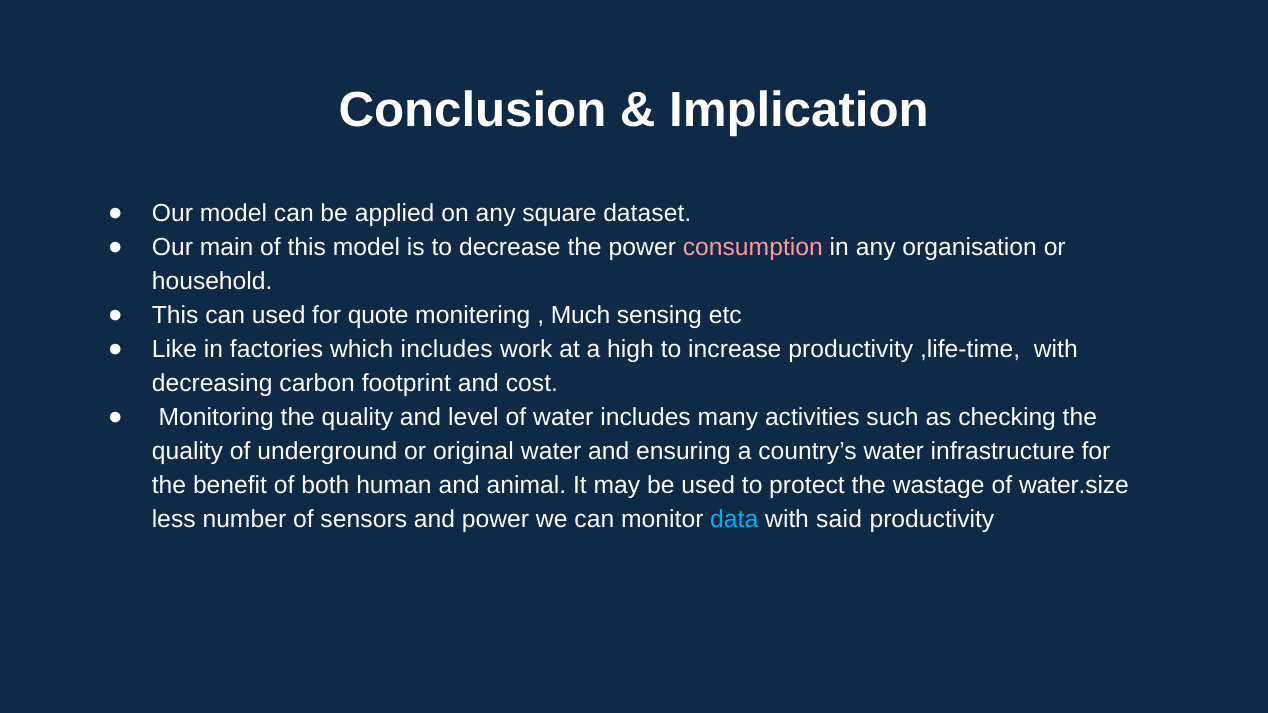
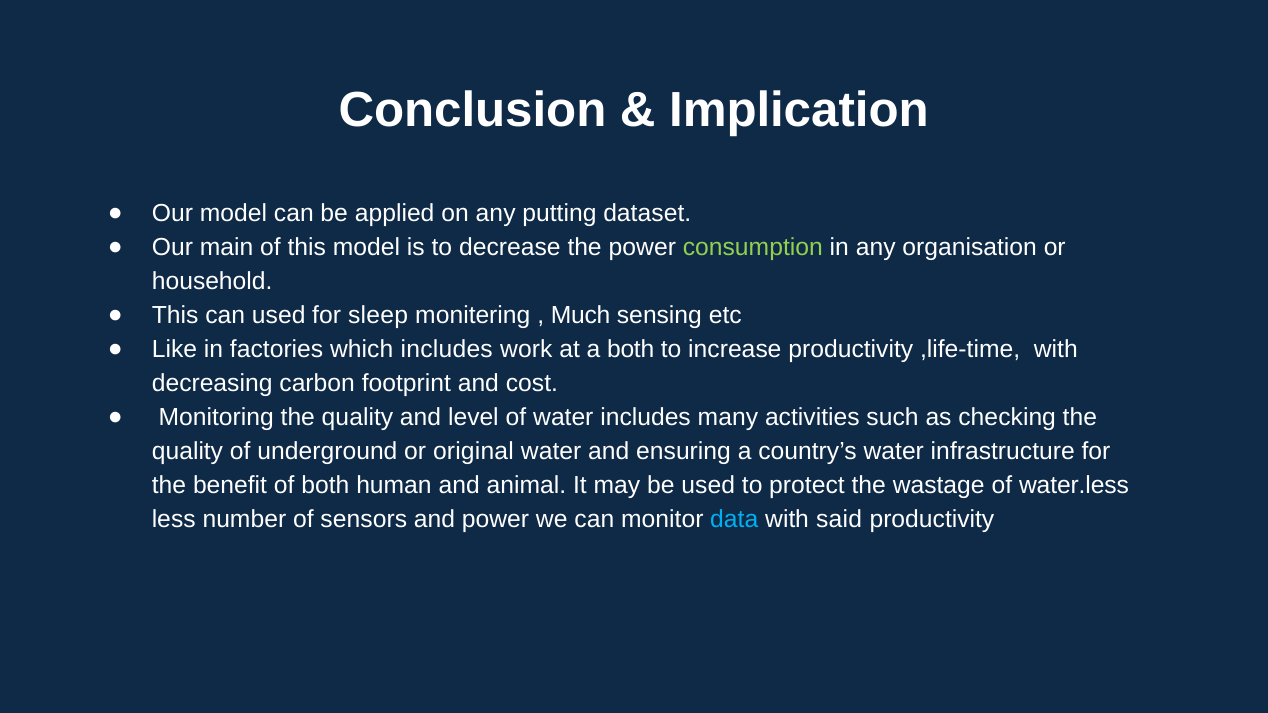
square: square -> putting (559, 214)
consumption colour: pink -> light green (753, 248)
quote: quote -> sleep (378, 316)
a high: high -> both (631, 350)
water.size: water.size -> water.less (1074, 486)
